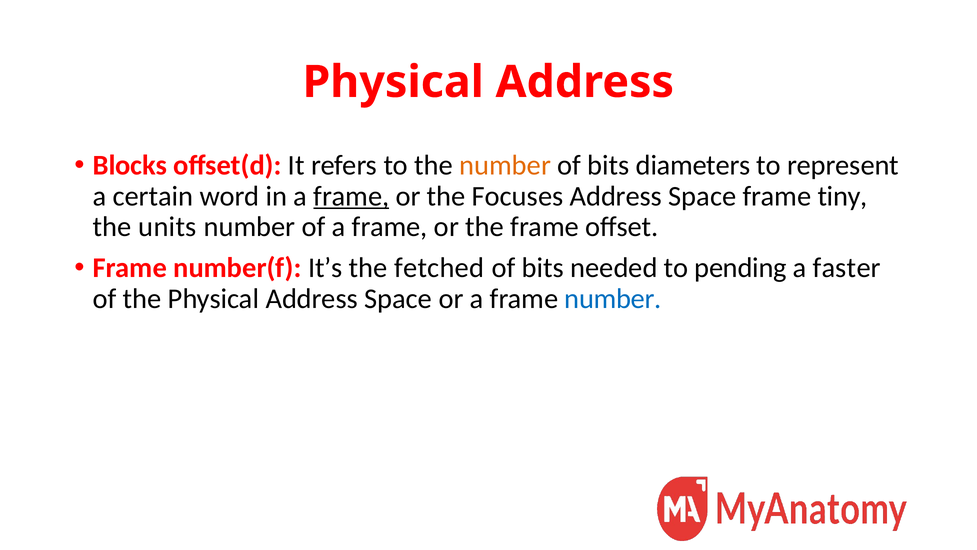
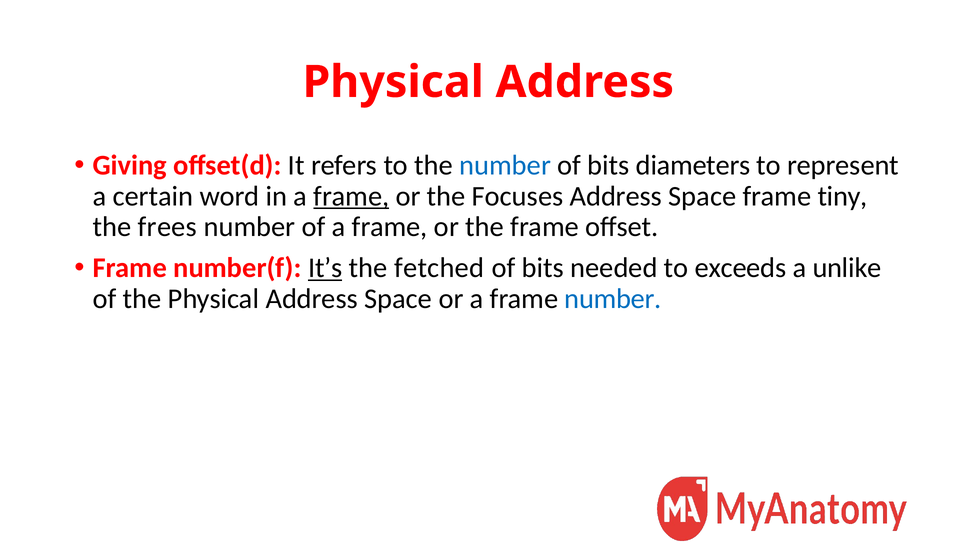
Blocks: Blocks -> Giving (130, 165)
number colour: orange -> blue (505, 165)
units: units -> frees (167, 227)
It’s underline: none -> present (325, 268)
pending: pending -> exceeds (740, 268)
faster: faster -> unlike (847, 268)
